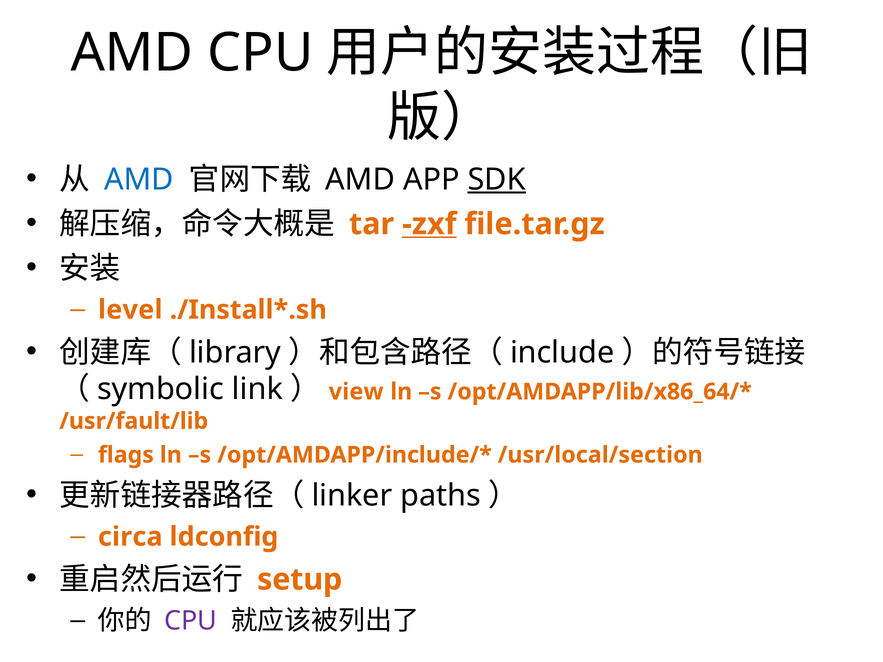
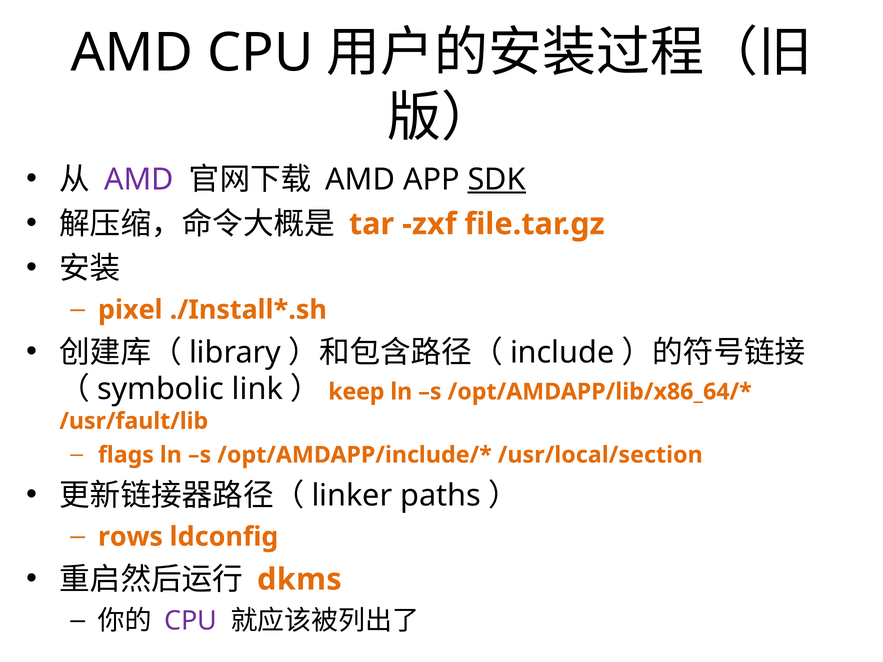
AMD colour: blue -> purple (139, 179)
zxf underline: present -> none (429, 224)
level: level -> pixel (130, 310)
view: view -> keep (356, 392)
circa: circa -> rows (130, 537)
setup: setup -> dkms (299, 580)
